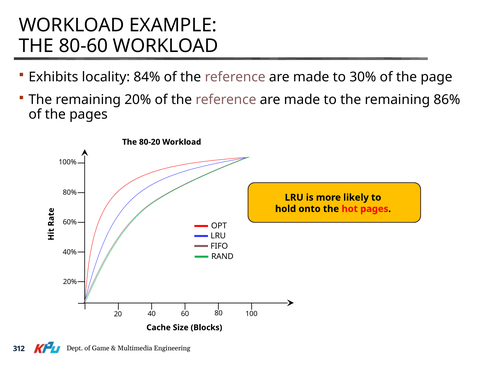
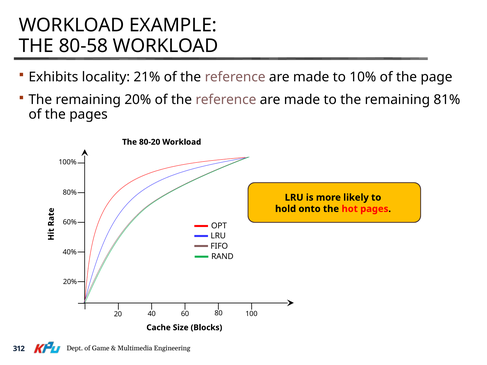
80-60: 80-60 -> 80-58 (83, 46)
84%: 84% -> 21% (147, 77)
30%: 30% -> 10% (363, 77)
86%: 86% -> 81% (447, 100)
